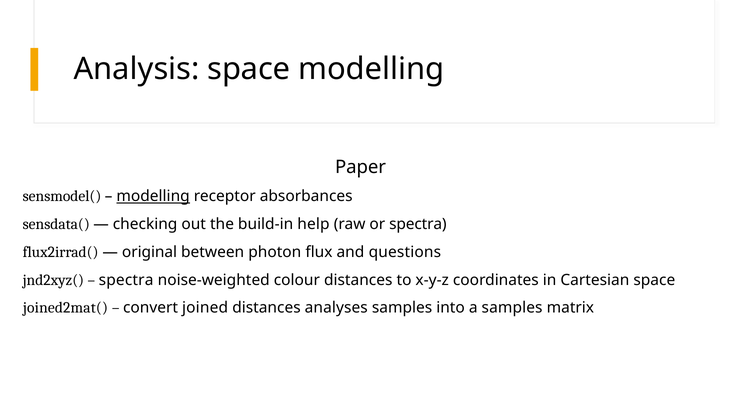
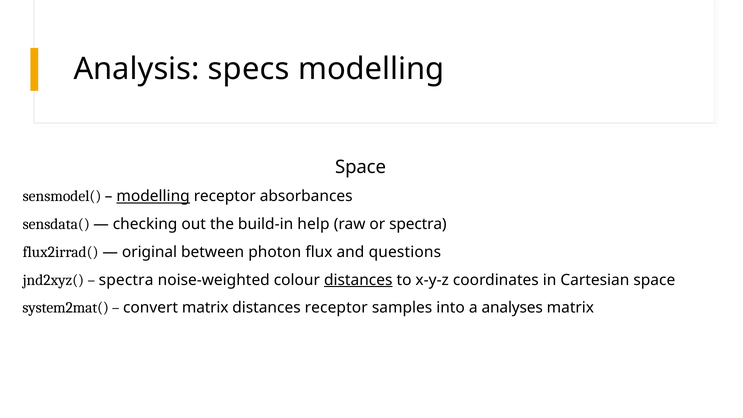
Analysis space: space -> specs (249, 69)
Paper: Paper -> Space (361, 167)
distances underline: none -> present (358, 280)
joined2mat(: joined2mat( -> system2mat( (66, 308)
convert joined: joined -> matrix (205, 308)
distances analyses: analyses -> receptor (336, 308)
a samples: samples -> analyses (512, 308)
